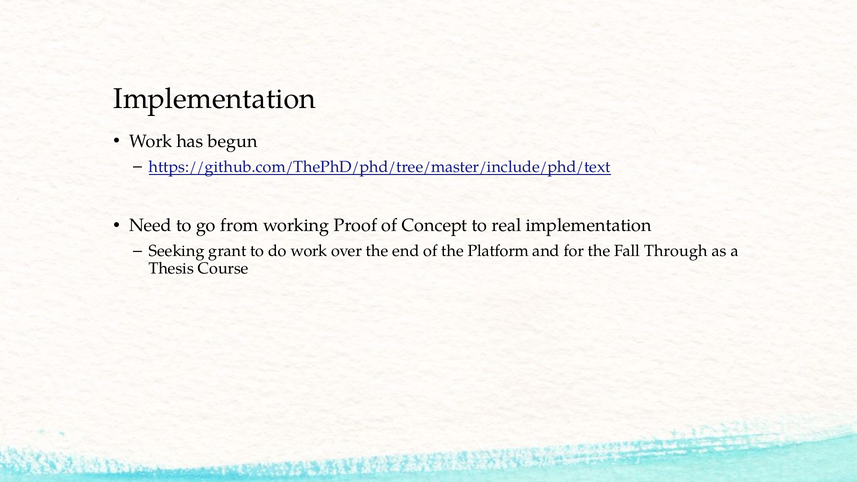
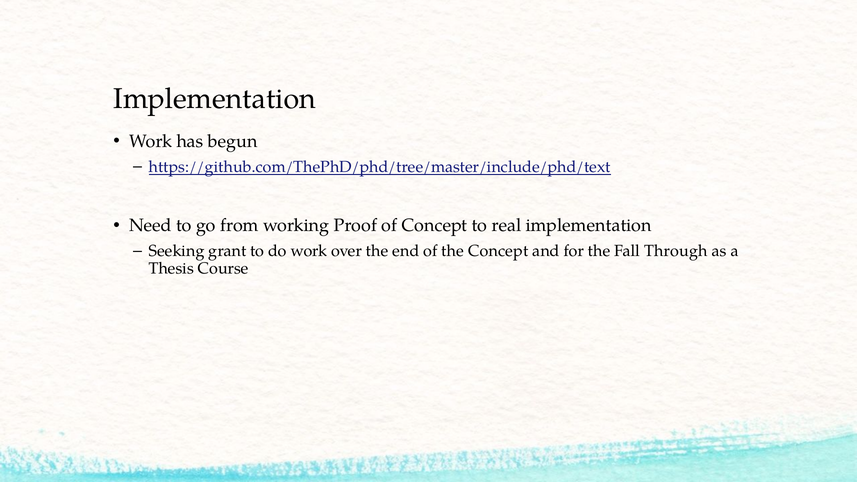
the Platform: Platform -> Concept (498, 251)
